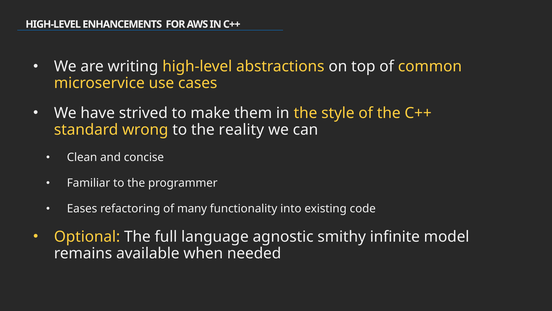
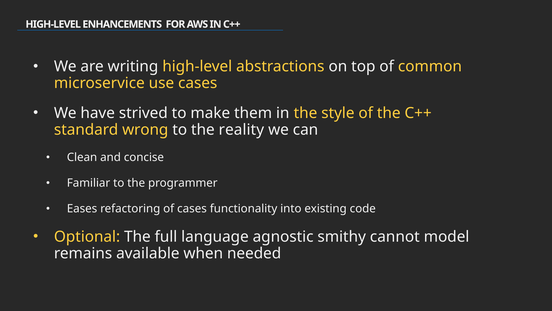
of many: many -> cases (192, 208)
infinite: infinite -> cannot (395, 236)
